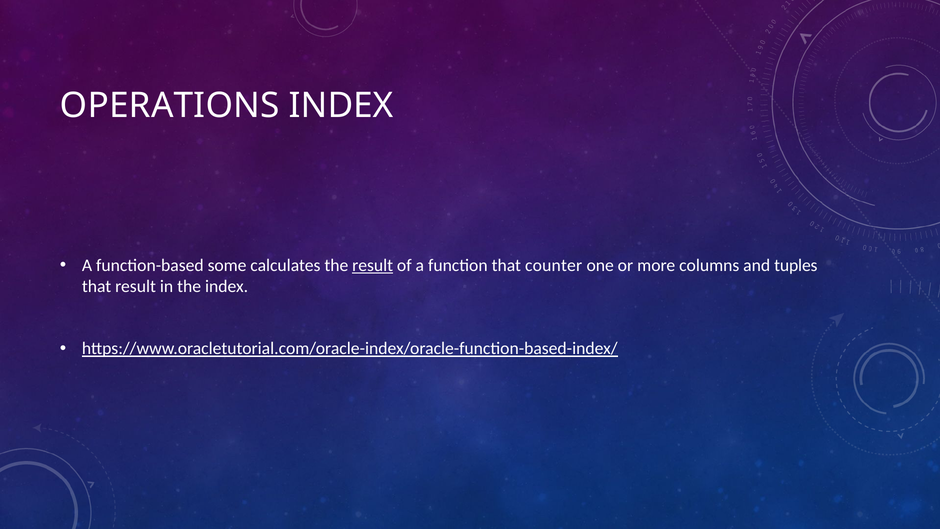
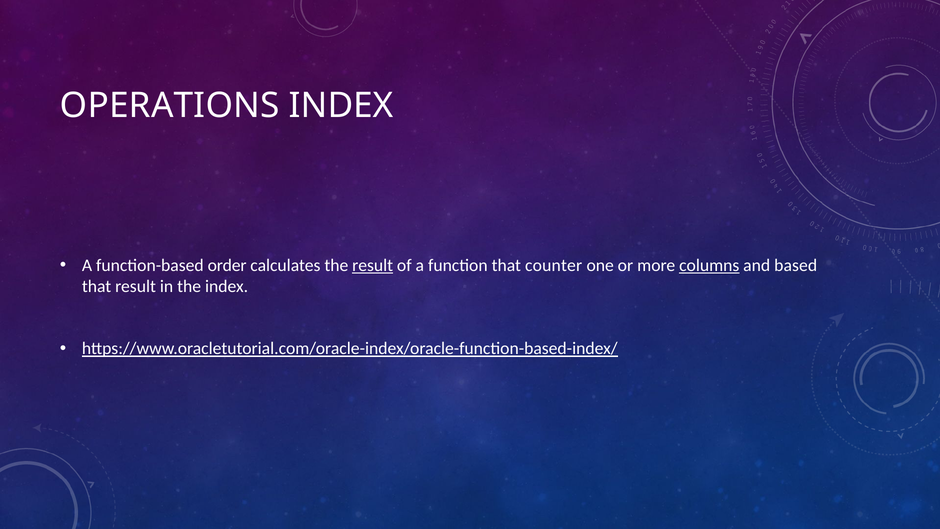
some: some -> order (227, 265)
columns underline: none -> present (709, 265)
tuples: tuples -> based (796, 265)
